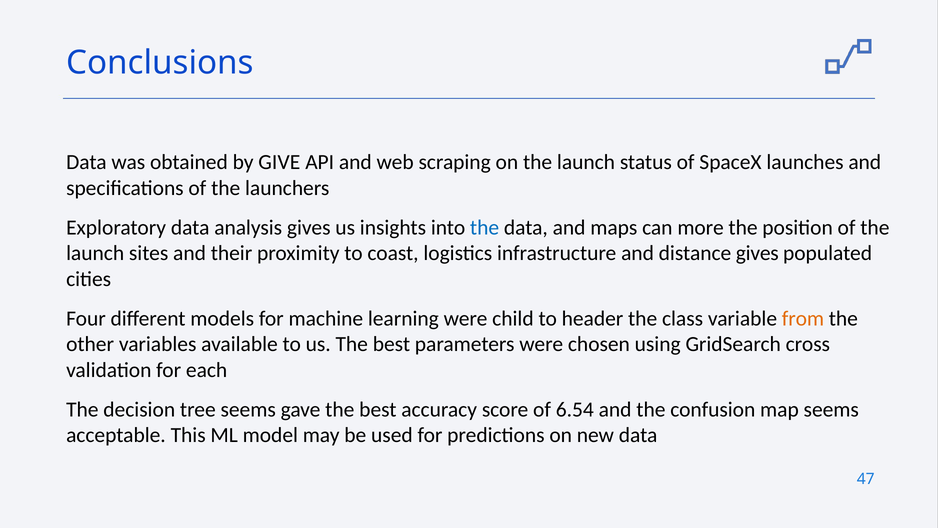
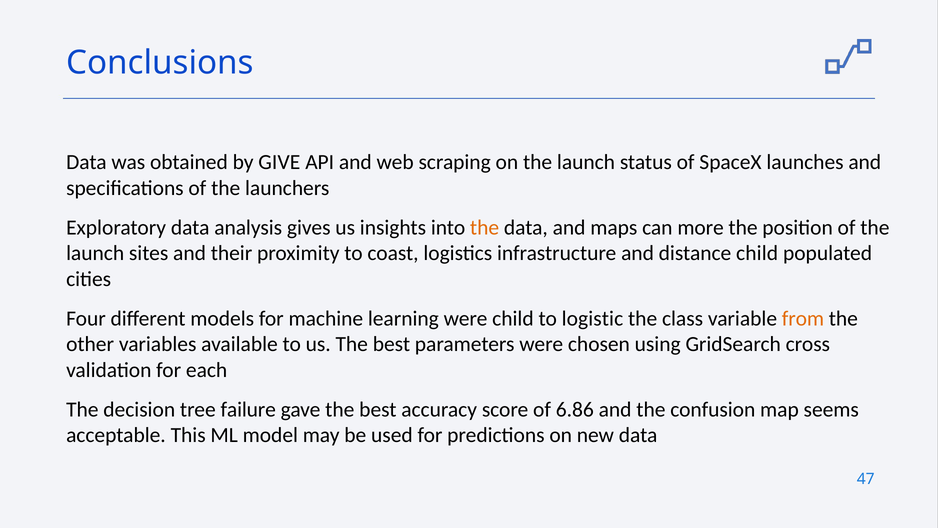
the colour: blue -> orange (485, 227)
distance gives: gives -> child (757, 253)
header: header -> logistic (592, 318)
tree seems: seems -> failure (248, 409)
6.54: 6.54 -> 6.86 (575, 409)
